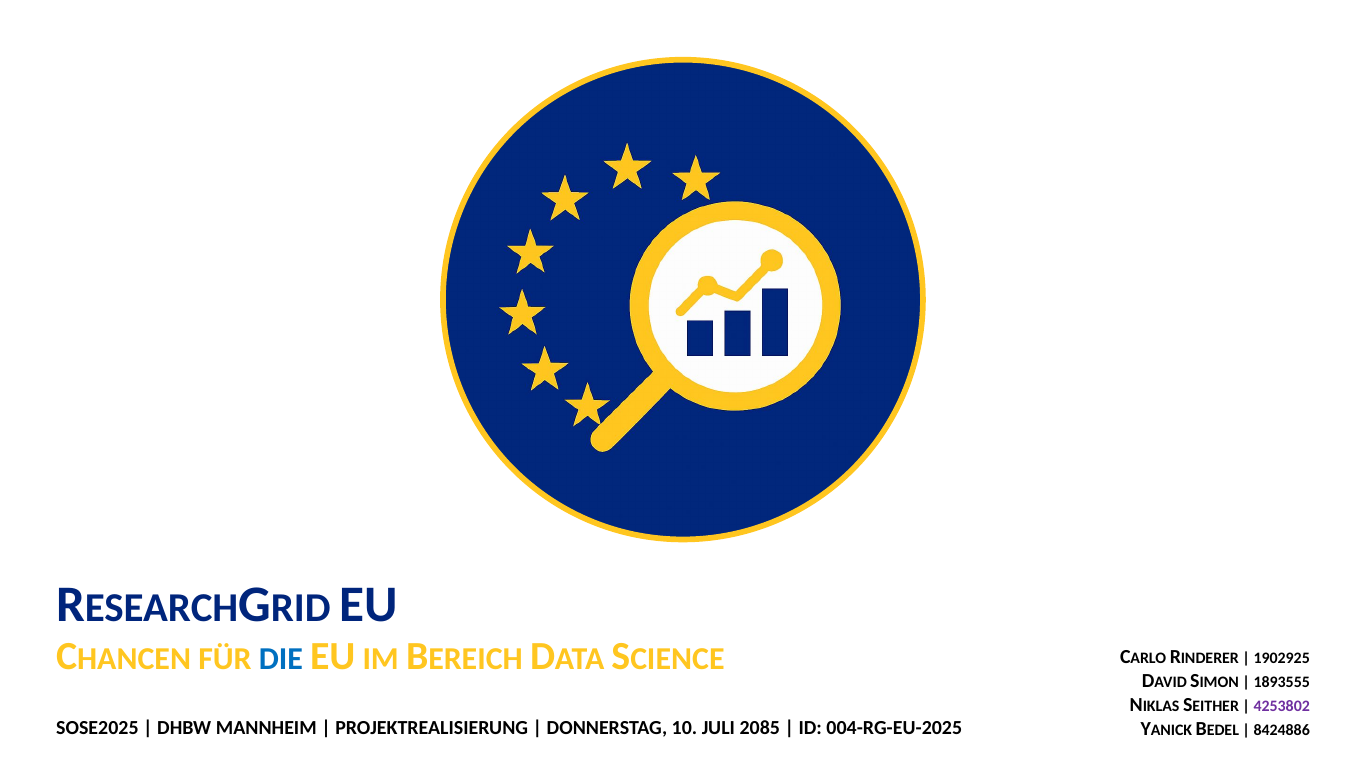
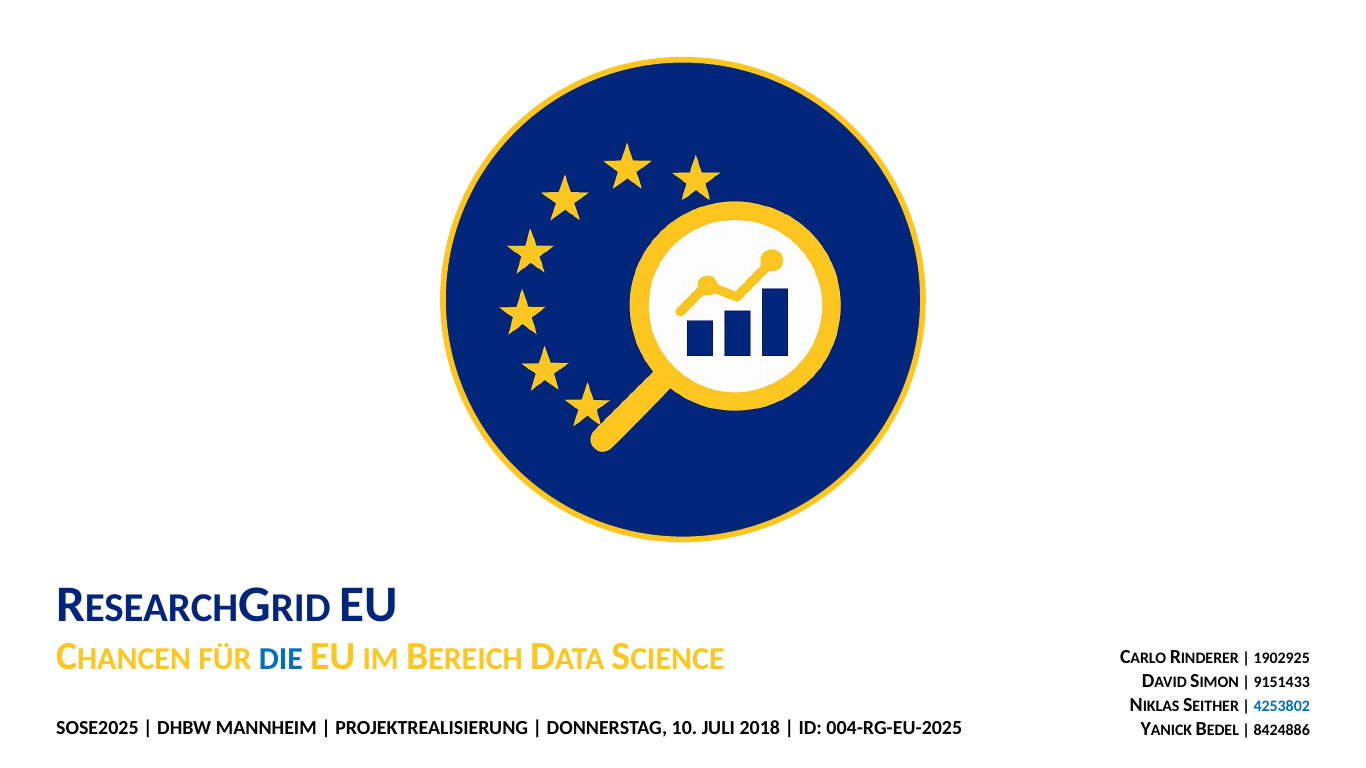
1893555: 1893555 -> 9151433 (1282, 683)
4253802 colour: purple -> blue (1282, 707)
2085: 2085 -> 2018 (760, 728)
